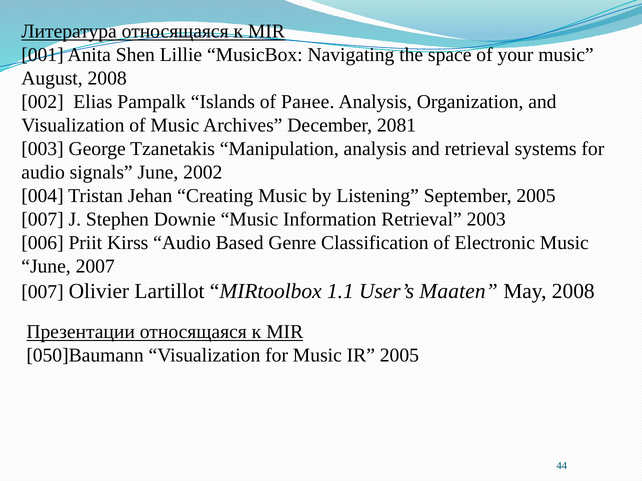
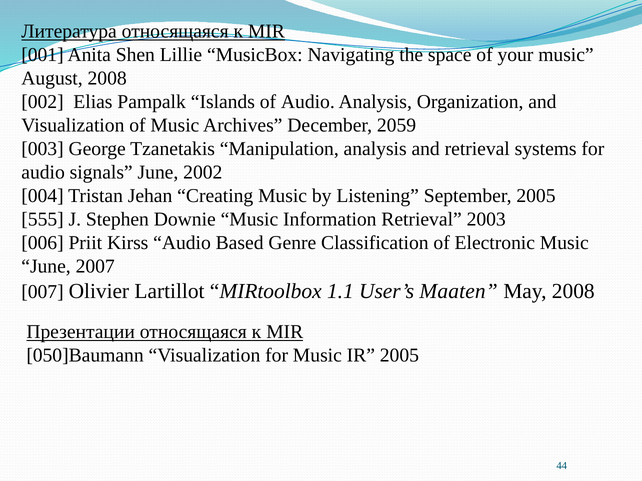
of Ранее: Ранее -> Audio (308, 102)
2081: 2081 -> 2059 (397, 125)
007: 007 -> 555 (43, 220)
